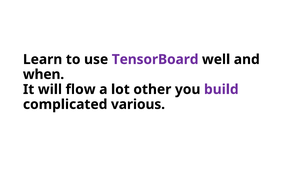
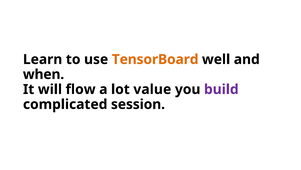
TensorBoard colour: purple -> orange (155, 59)
other: other -> value (152, 89)
various: various -> session (138, 104)
